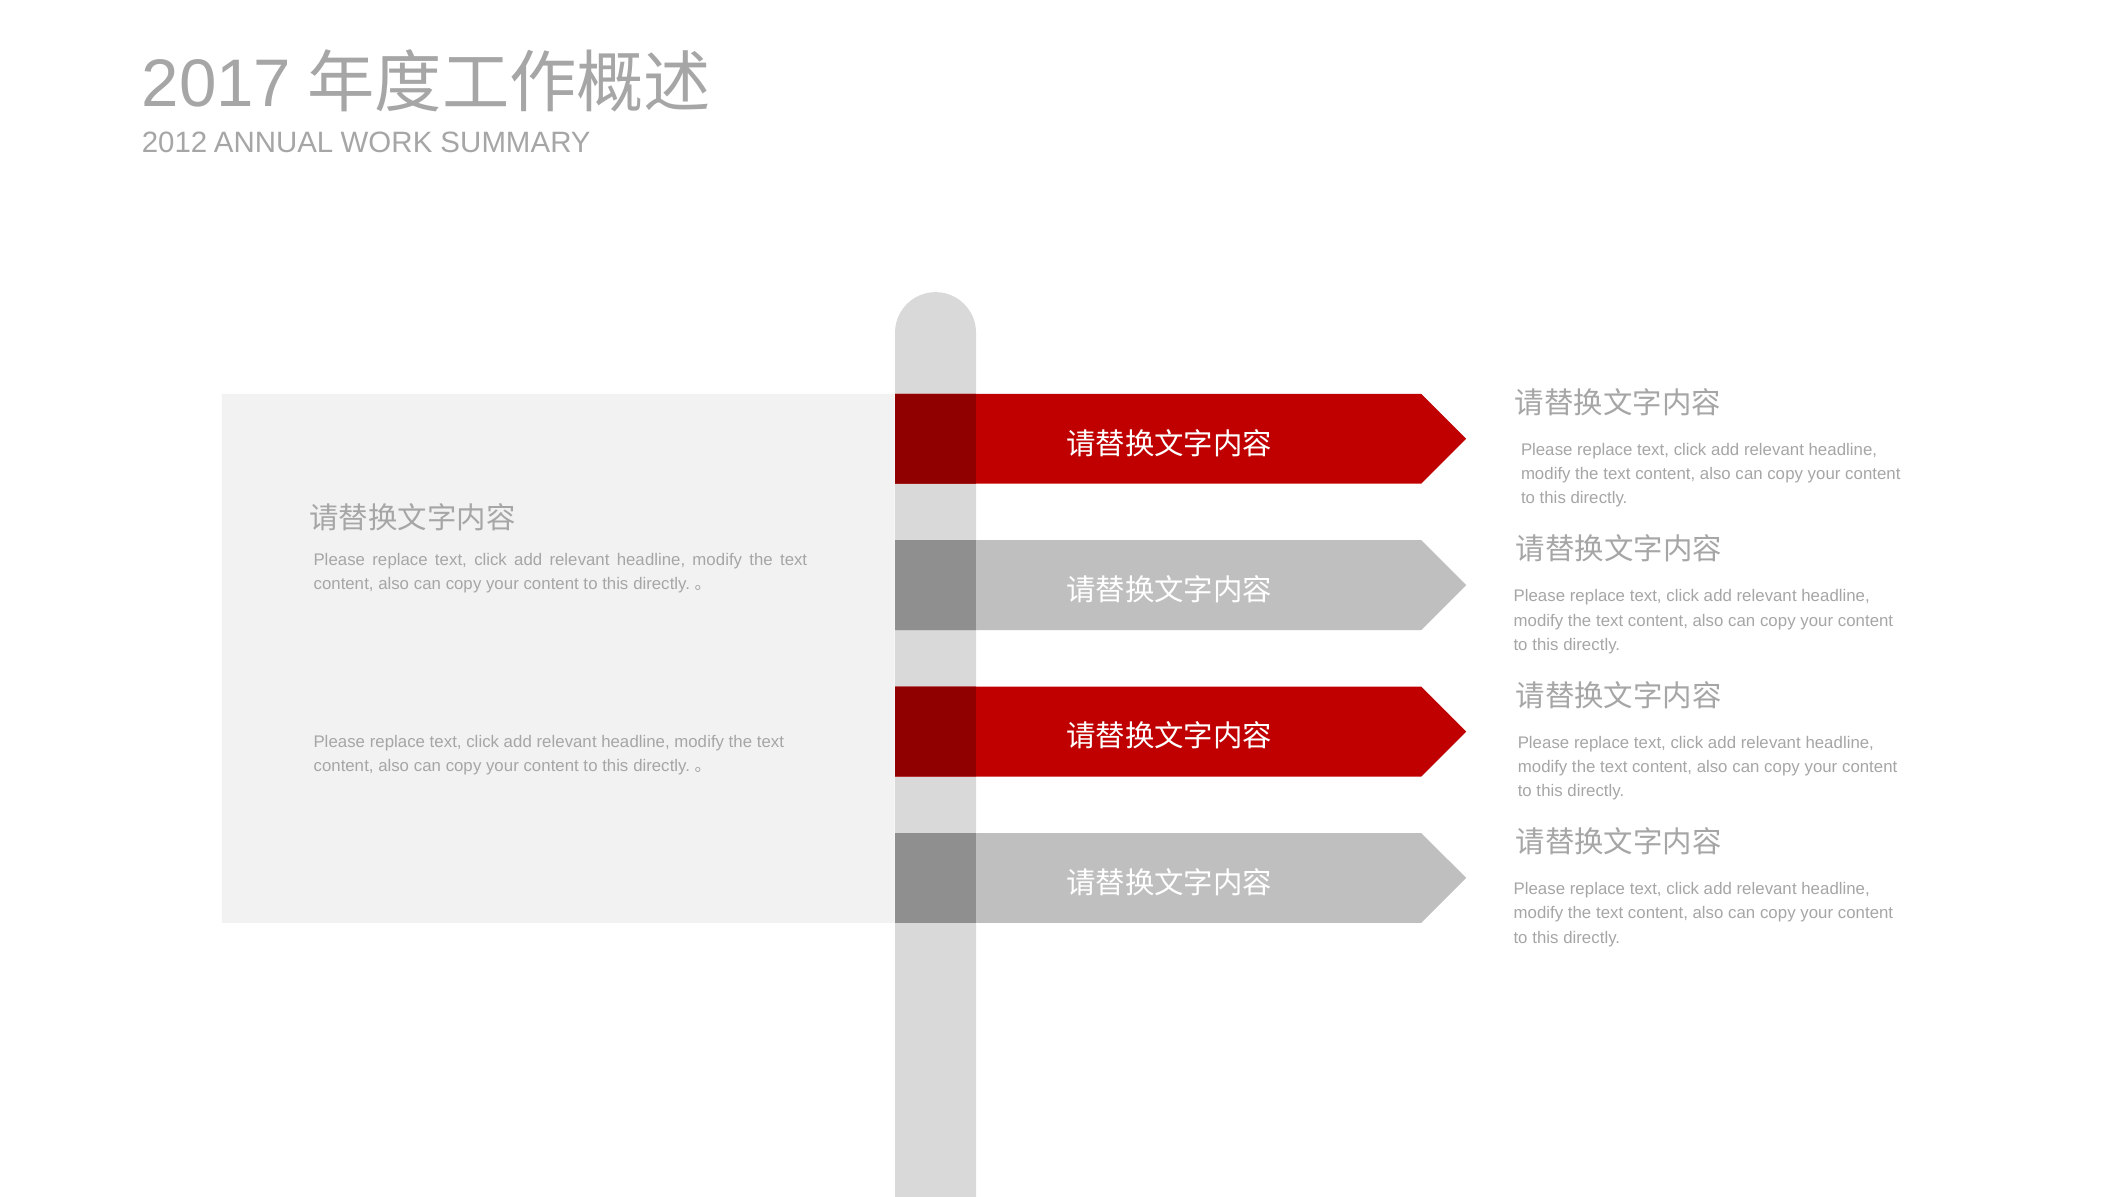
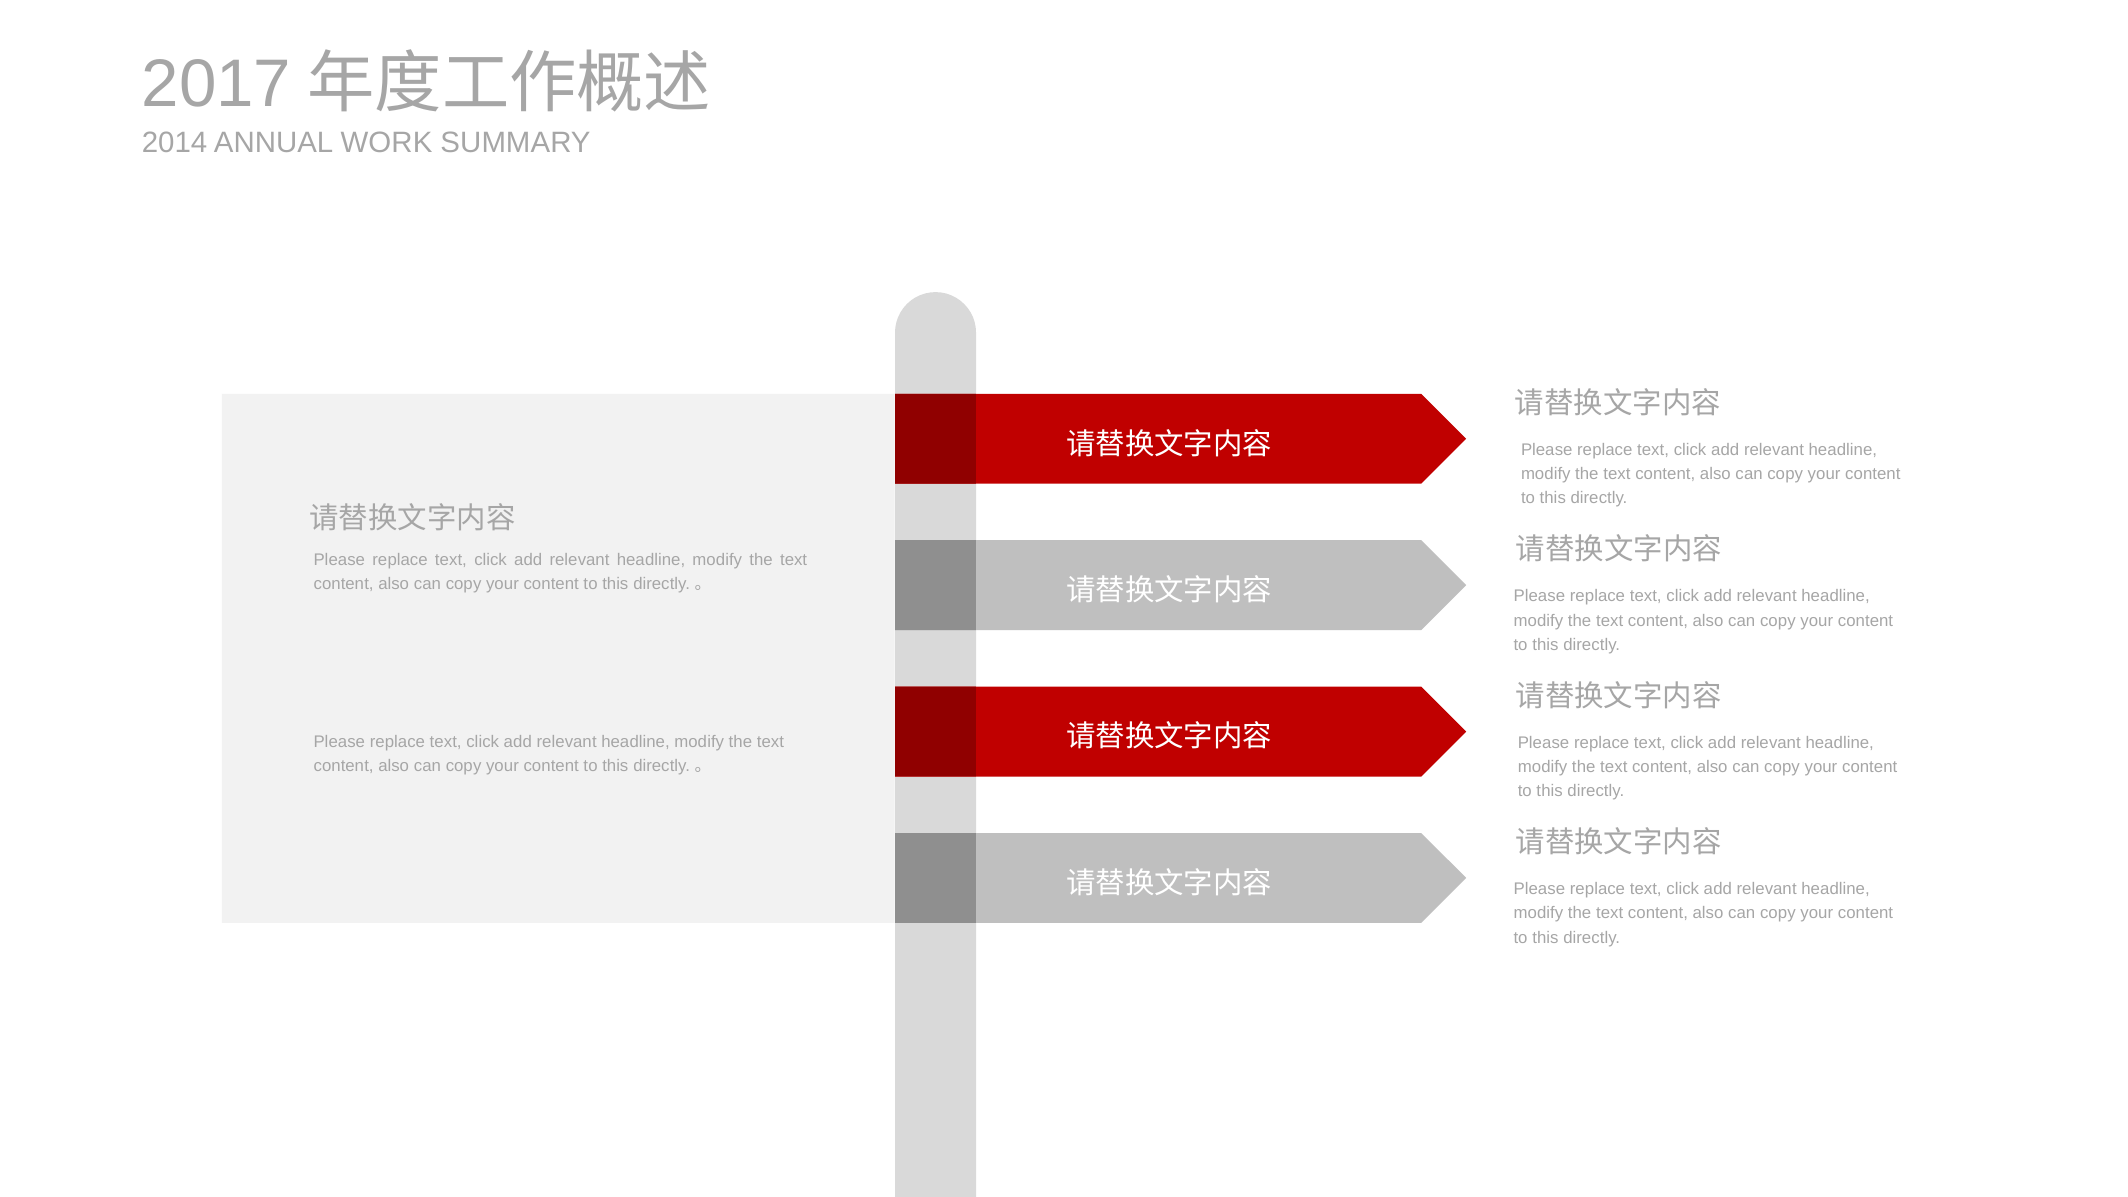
2012: 2012 -> 2014 (175, 143)
